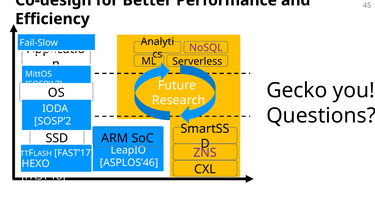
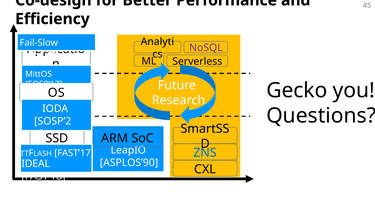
ZNS colour: purple -> blue (205, 153)
ASPLOS’46: ASPLOS’46 -> ASPLOS’90 (129, 163)
HEXO: HEXO -> IDEAL (36, 164)
